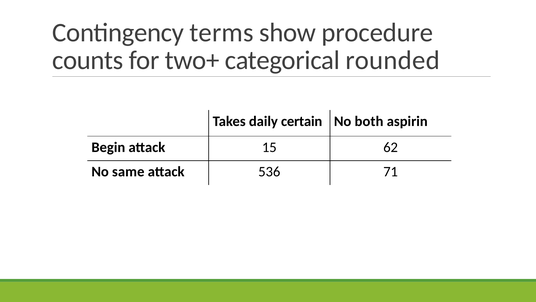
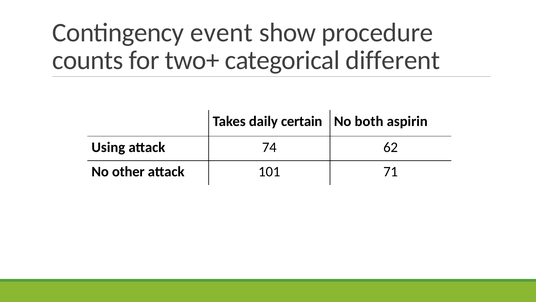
terms: terms -> event (222, 33)
rounded: rounded -> different (393, 60)
Begin: Begin -> Using (108, 147)
15: 15 -> 74 (269, 147)
same: same -> other (128, 172)
536: 536 -> 101 (269, 172)
